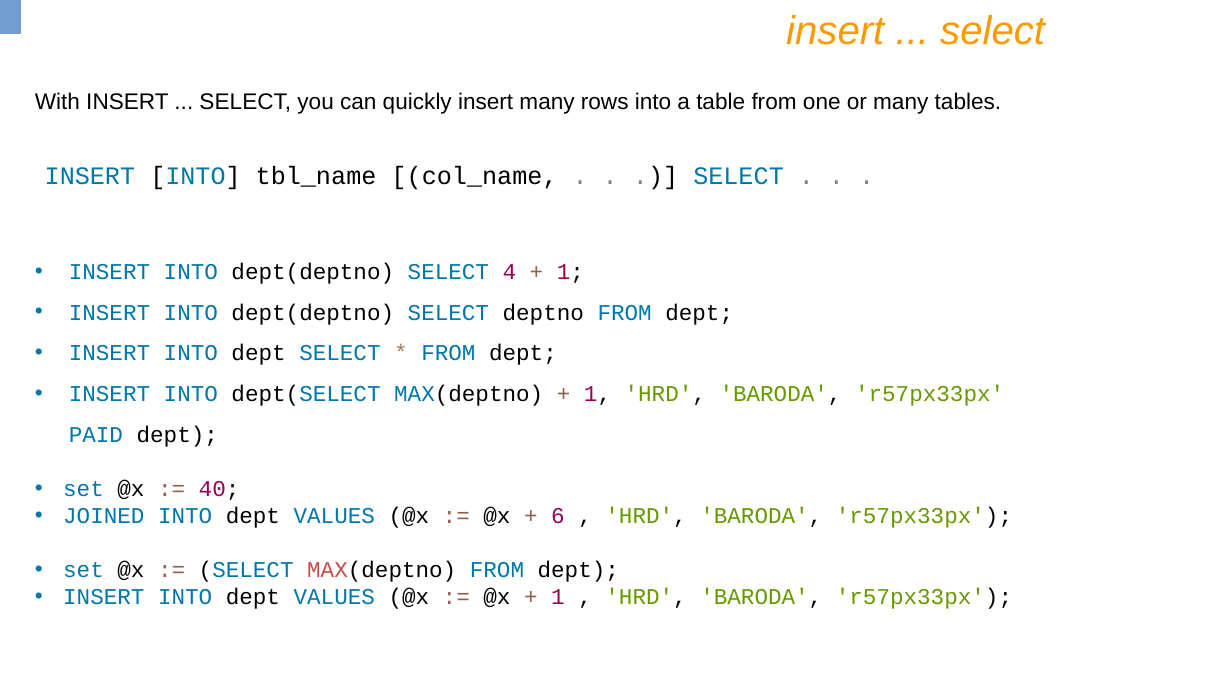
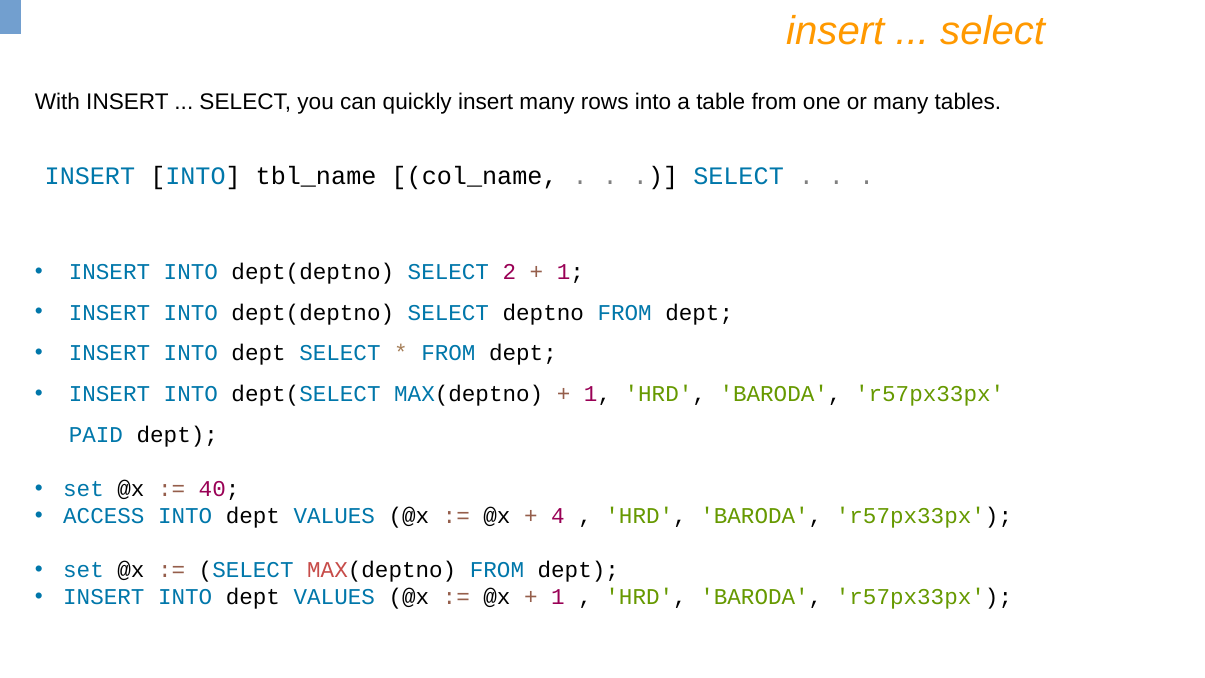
4: 4 -> 2 (509, 272)
JOINED: JOINED -> ACCESS (104, 516)
6: 6 -> 4 (558, 516)
